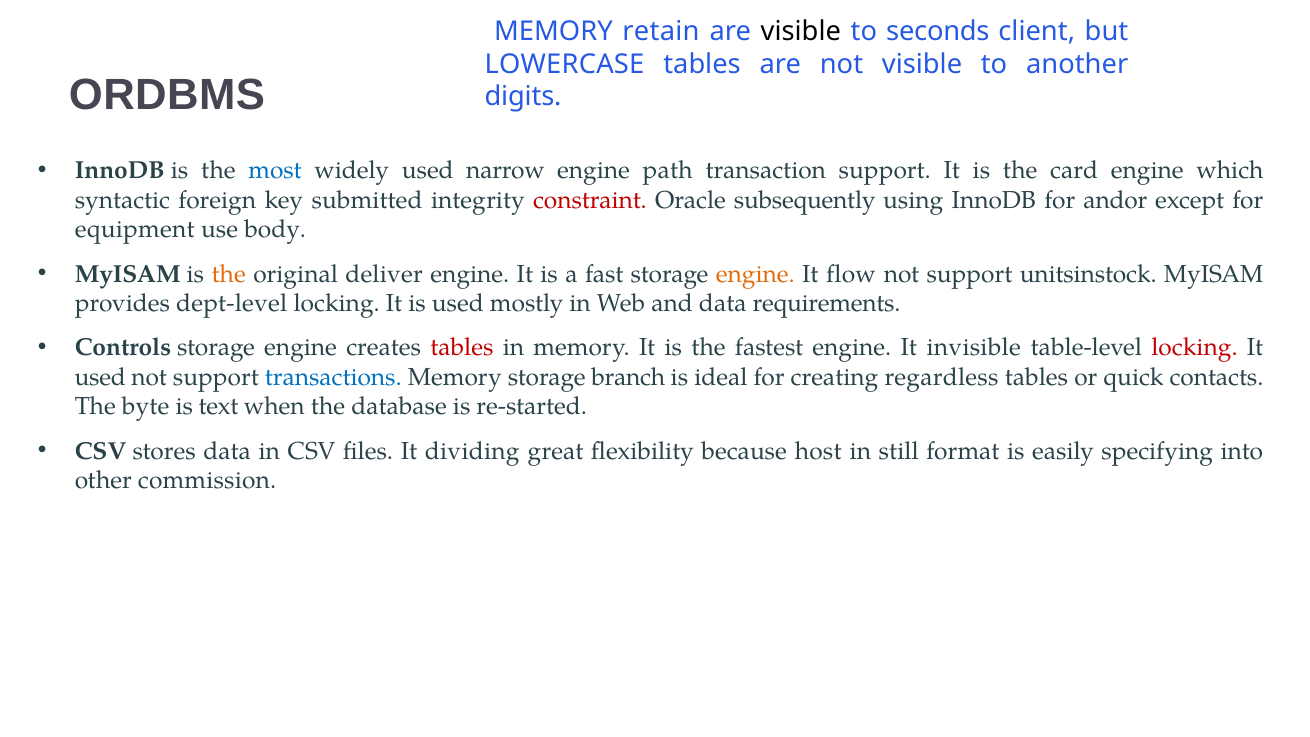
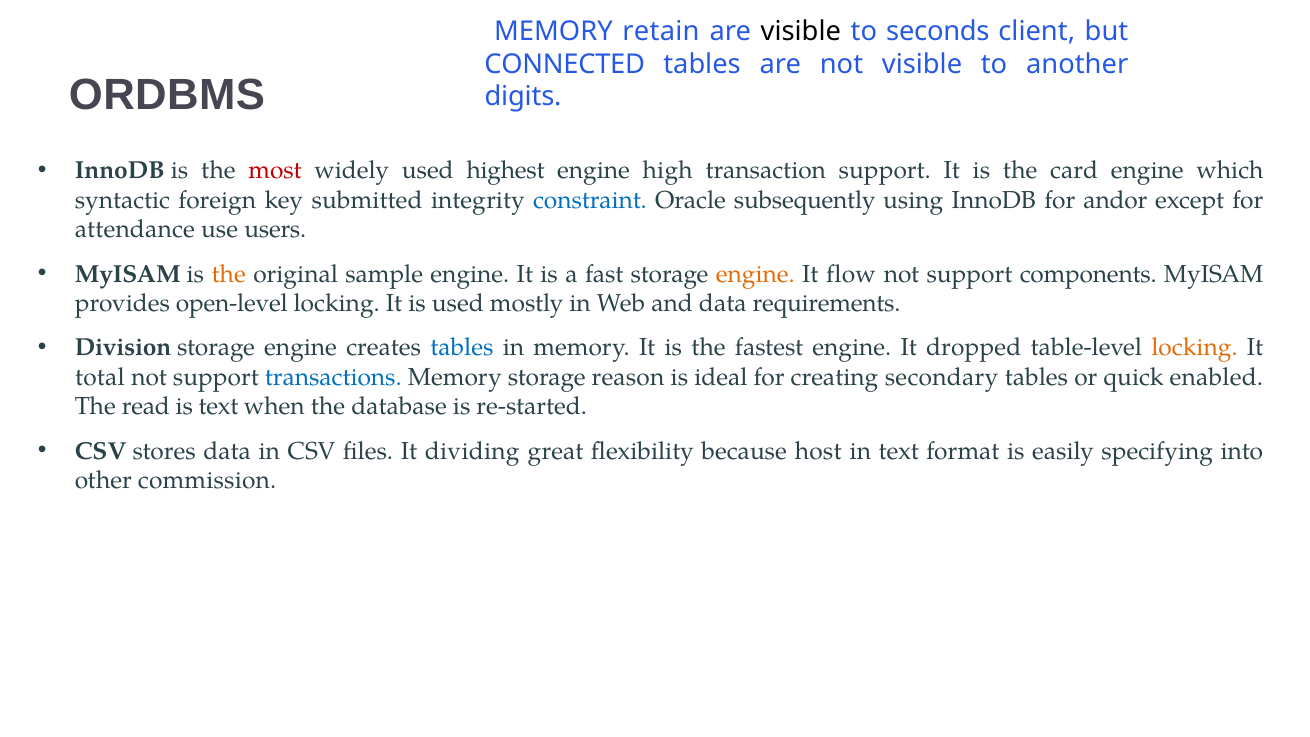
LOWERCASE: LOWERCASE -> CONNECTED (565, 64)
most colour: blue -> red (275, 171)
narrow: narrow -> highest (506, 171)
path: path -> high (668, 171)
constraint colour: red -> blue (590, 200)
equipment: equipment -> attendance (135, 230)
body: body -> users (275, 230)
deliver: deliver -> sample (384, 274)
unitsinstock: unitsinstock -> components (1088, 274)
dept-level: dept-level -> open-level (232, 303)
Controls: Controls -> Division (123, 348)
tables colour: red -> blue (462, 348)
invisible: invisible -> dropped (974, 348)
locking colour: red -> orange (1194, 348)
used: used -> total (100, 377)
branch: branch -> reason (628, 377)
regardless: regardless -> secondary (942, 377)
contacts: contacts -> enabled (1216, 377)
byte: byte -> read (146, 407)
in still: still -> text (899, 451)
